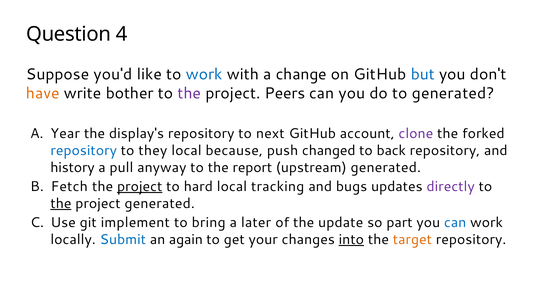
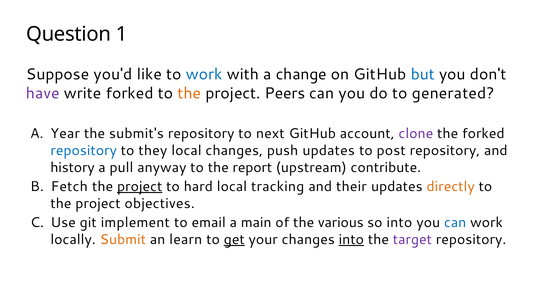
4: 4 -> 1 (122, 34)
have colour: orange -> purple (43, 93)
write bother: bother -> forked (130, 93)
the colour: purple -> orange (189, 93)
display's: display's -> submit's (136, 133)
local because: because -> changes (234, 150)
push changed: changed -> updates (329, 150)
back: back -> post (391, 150)
upstream generated: generated -> contribute (386, 167)
bugs: bugs -> their (351, 186)
directly colour: purple -> orange (451, 186)
the underline: present -> none (61, 203)
project generated: generated -> objectives (160, 203)
bring: bring -> email (209, 222)
later: later -> main (256, 222)
update: update -> various (341, 222)
so part: part -> into (399, 222)
Submit colour: blue -> orange (123, 239)
again: again -> learn (186, 239)
get underline: none -> present (234, 239)
target colour: orange -> purple (412, 239)
